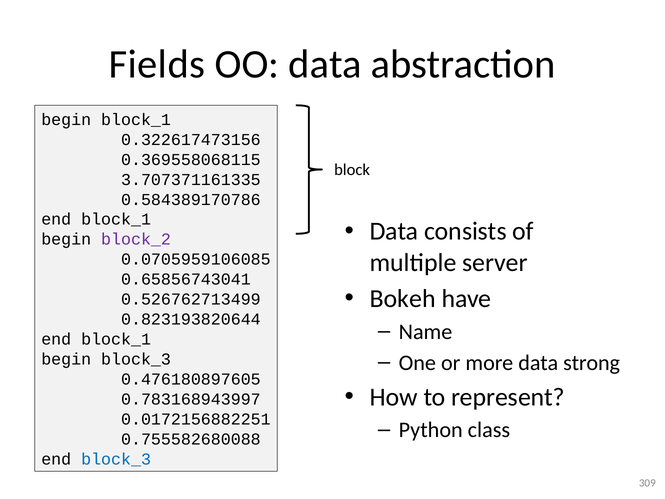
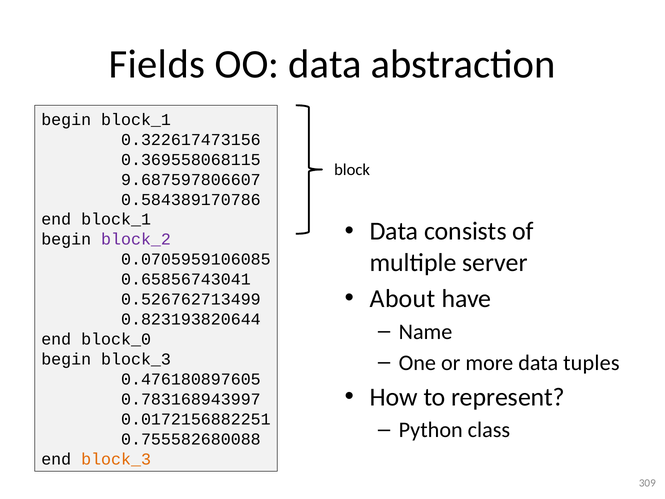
3.707371161335: 3.707371161335 -> 9.687597806607 (191, 179)
Bokeh: Bokeh -> About (403, 299)
block_1: block_1 -> block_0 (116, 339)
strong: strong -> tuples (591, 363)
block_3 colour: blue -> orange (116, 459)
